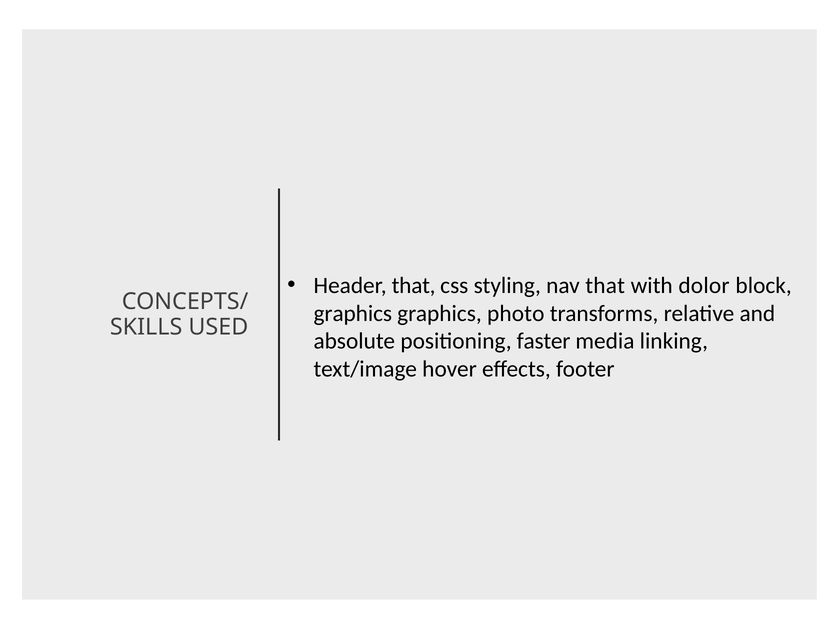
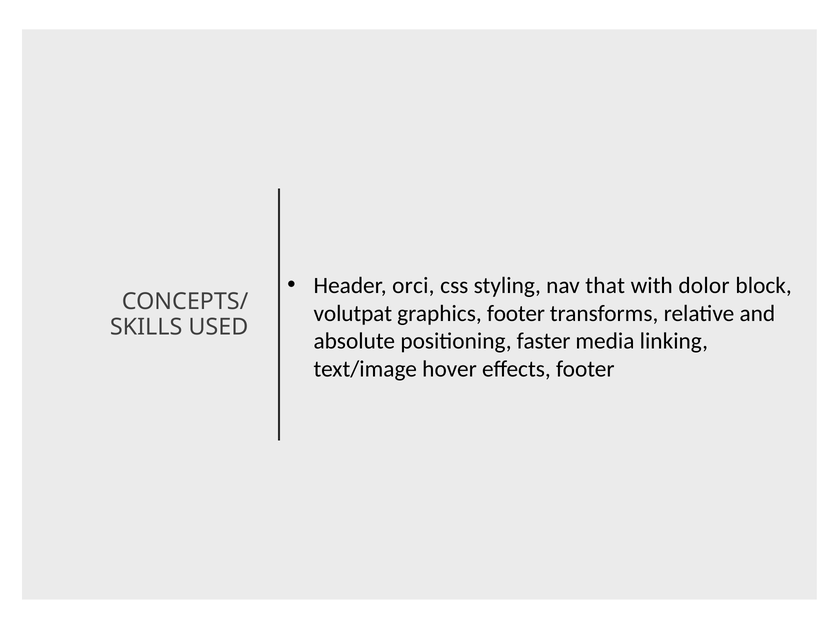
Header that: that -> orci (413, 285)
graphics: graphics -> volutpat (353, 313)
graphics photo: photo -> footer (516, 313)
